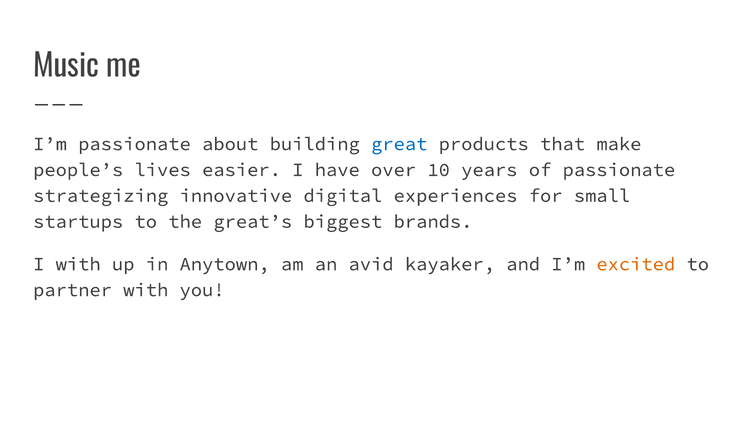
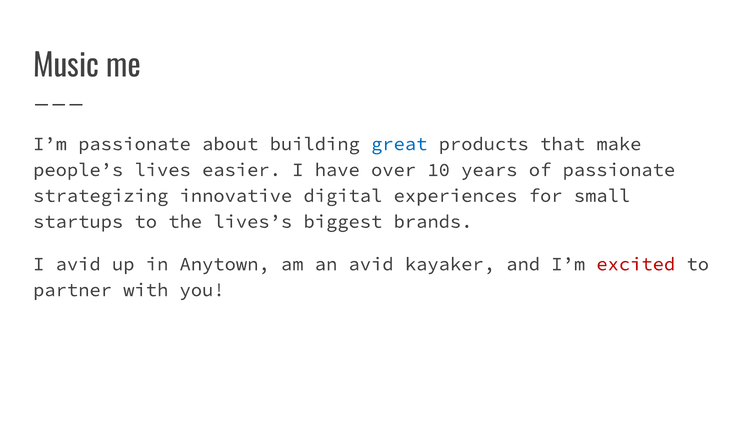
great’s: great’s -> lives’s (253, 222)
I with: with -> avid (78, 264)
excited colour: orange -> red (636, 264)
